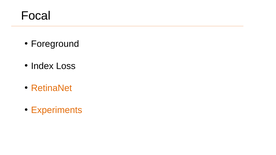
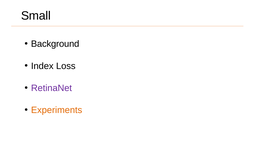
Focal: Focal -> Small (36, 16)
Foreground: Foreground -> Background (55, 44)
RetinaNet colour: orange -> purple (51, 88)
